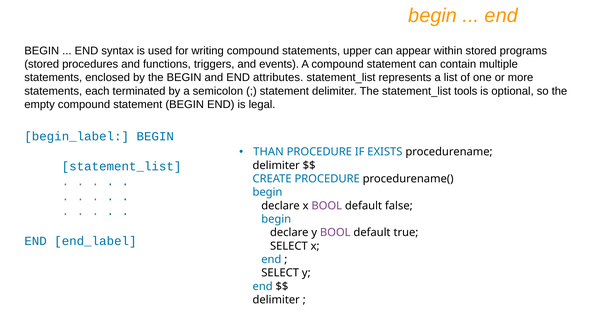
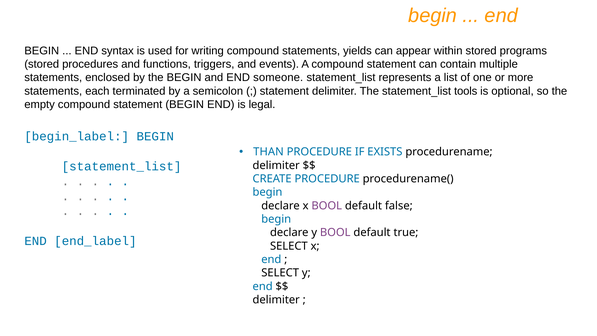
upper: upper -> yields (357, 51)
attributes: attributes -> someone (278, 78)
